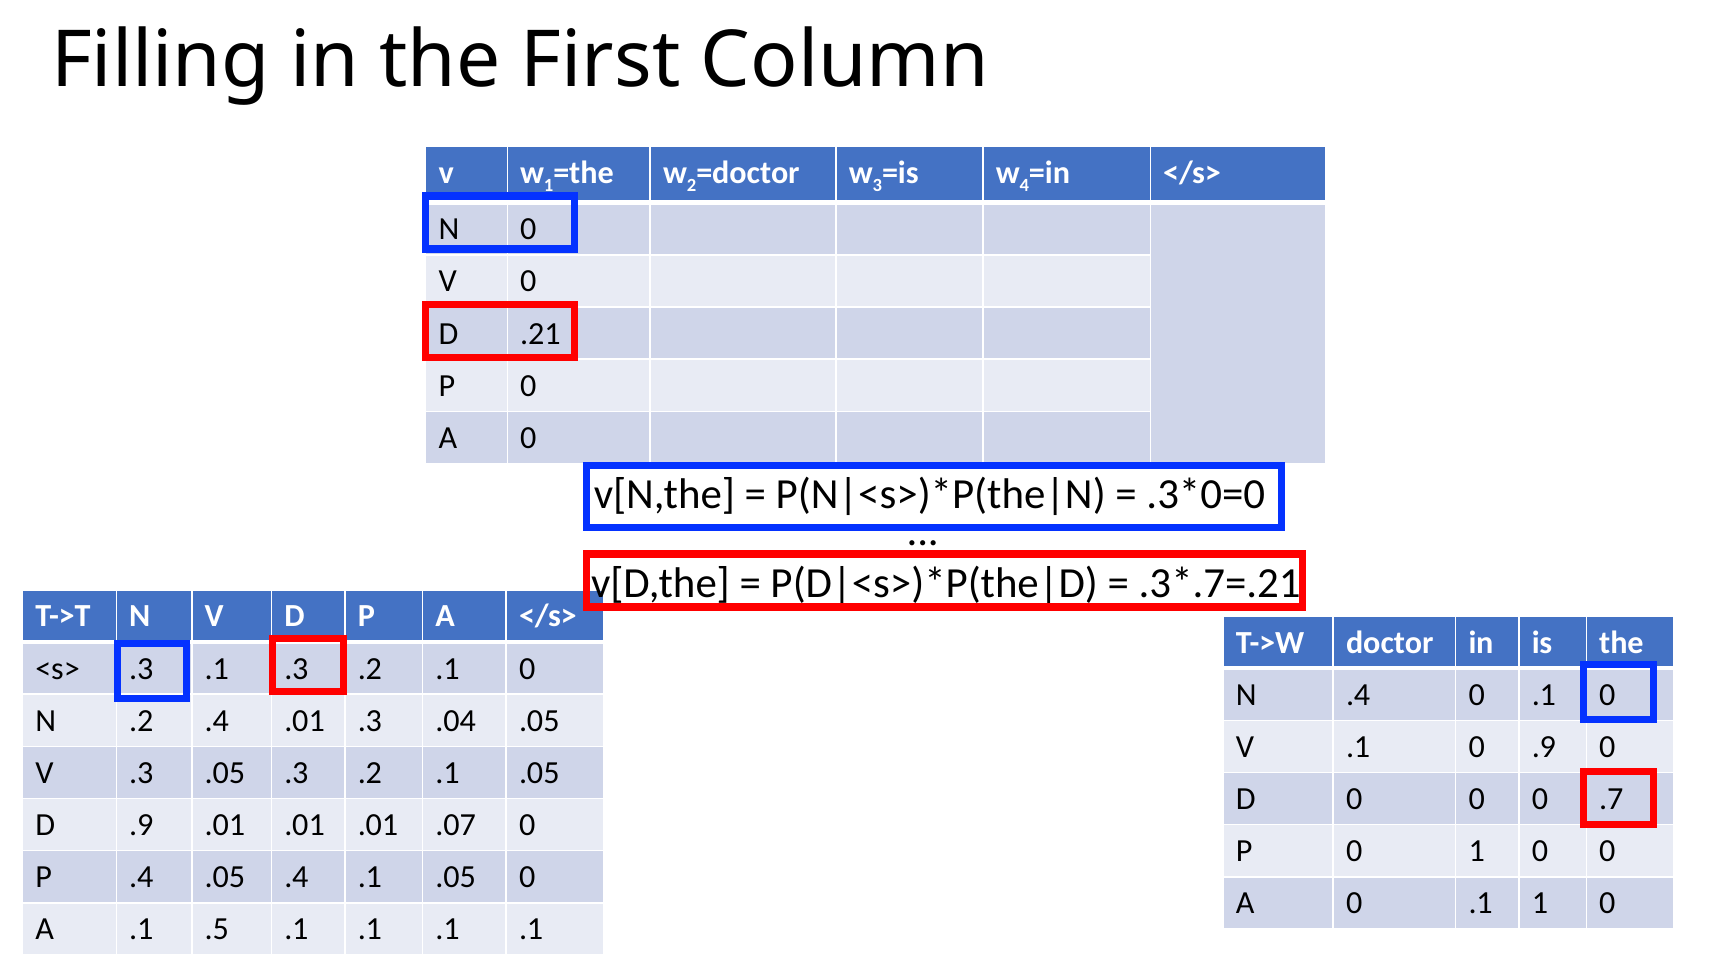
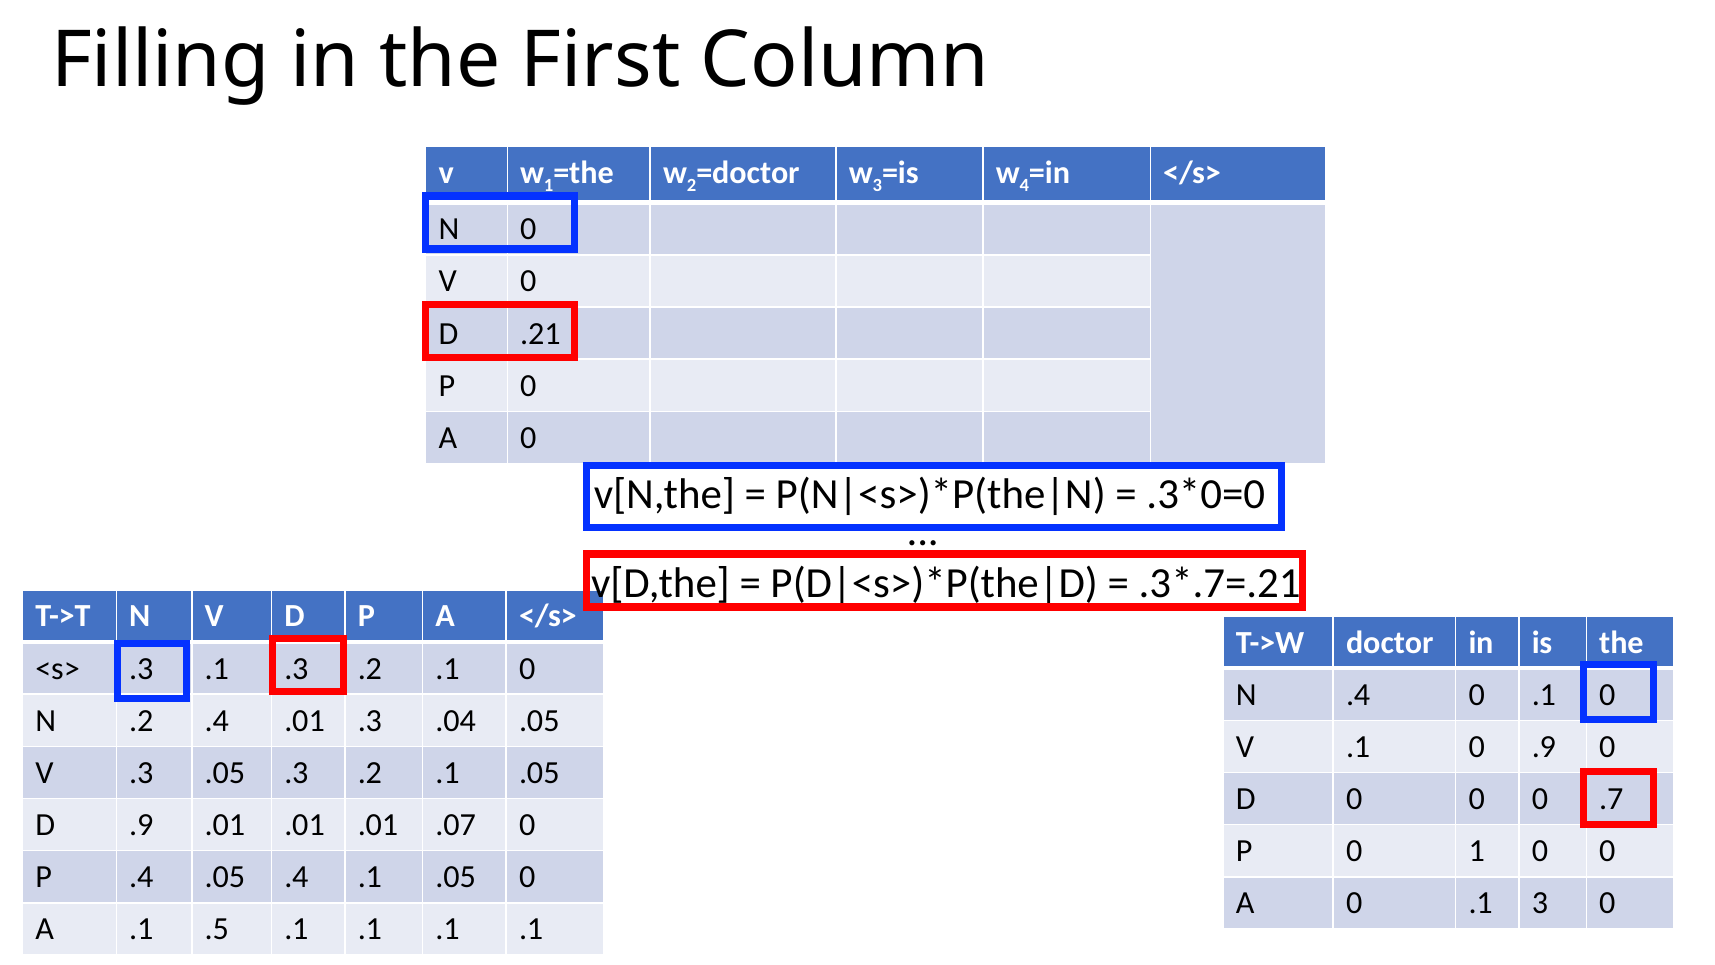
.1 1: 1 -> 3 (1540, 903)
